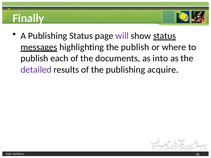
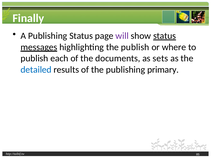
into: into -> sets (160, 58)
detailed colour: purple -> blue (36, 70)
acquire: acquire -> primary (163, 70)
